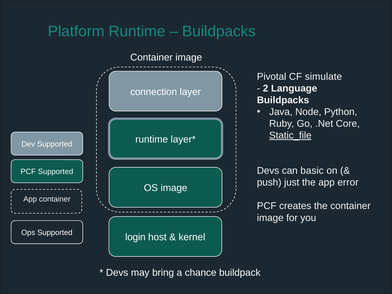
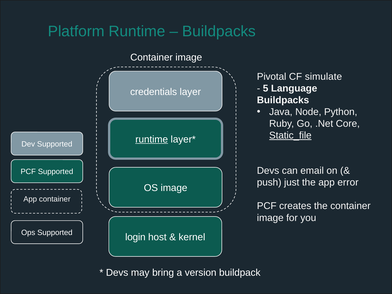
2: 2 -> 5 (266, 88)
connection: connection -> credentials (154, 92)
runtime underline: none -> present (152, 139)
basic: basic -> email (312, 171)
chance: chance -> version (201, 273)
